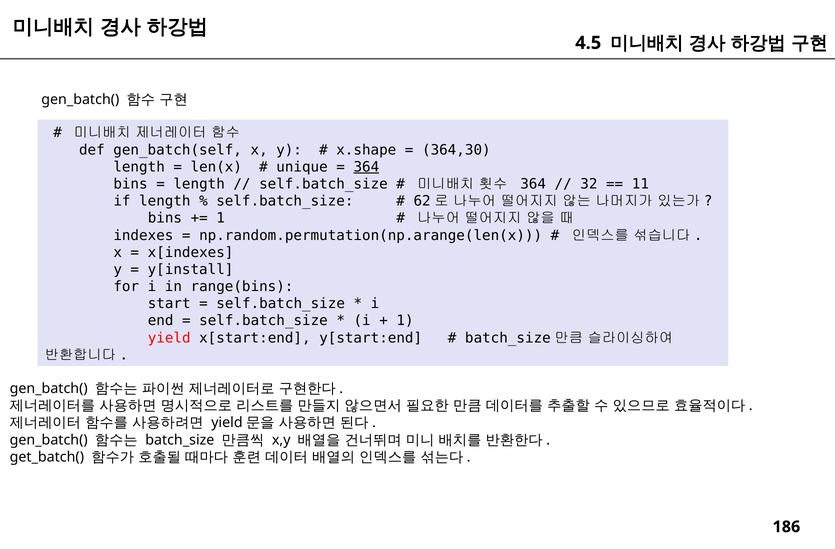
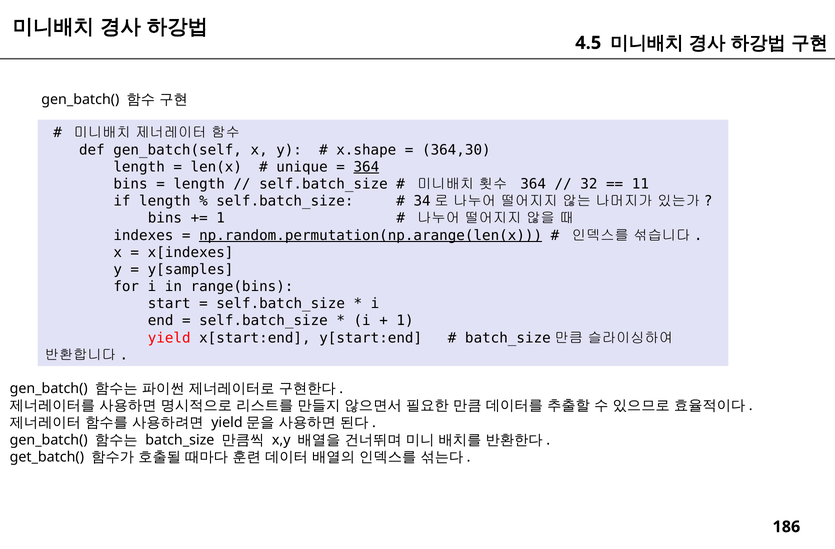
62: 62 -> 34 (422, 201)
np.random.permutation(np.arange(len(x underline: none -> present (371, 235)
y[install: y[install -> y[samples (191, 269)
